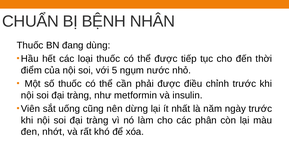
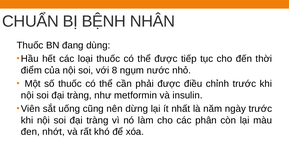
5: 5 -> 8 (115, 71)
